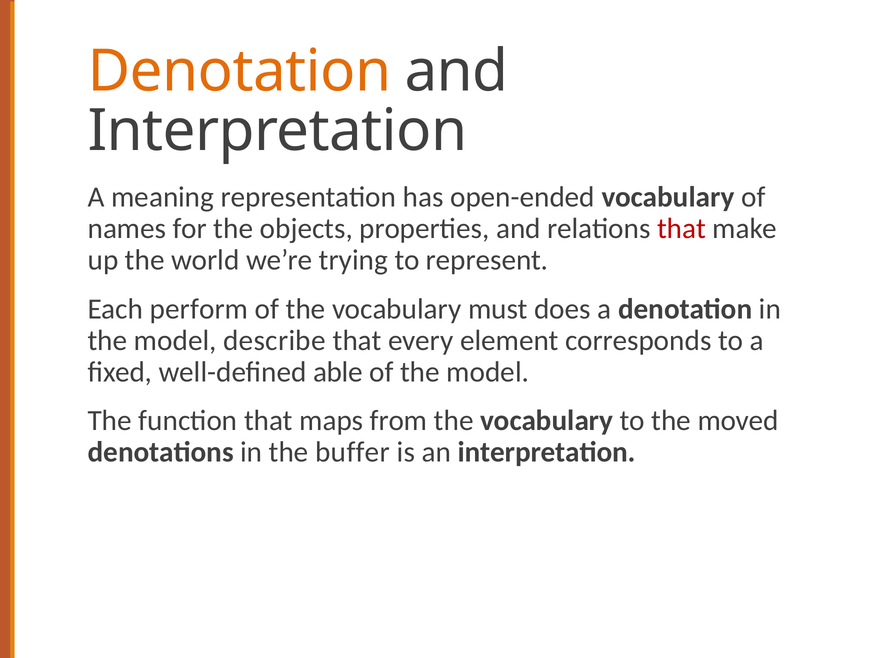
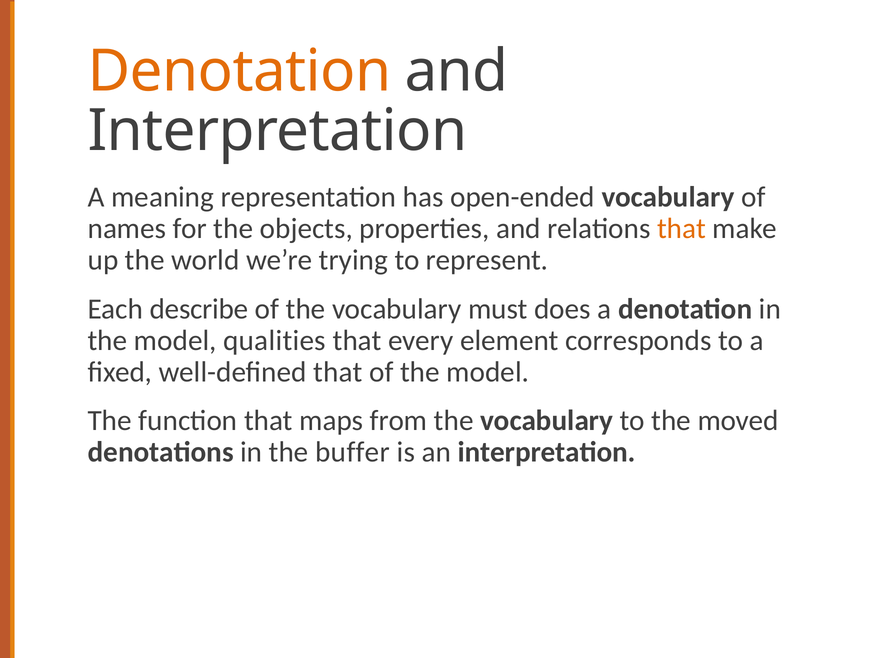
that colour: red -> orange (682, 229)
perform: perform -> describe (199, 309)
describe: describe -> qualities (274, 340)
well-defined able: able -> that (338, 372)
